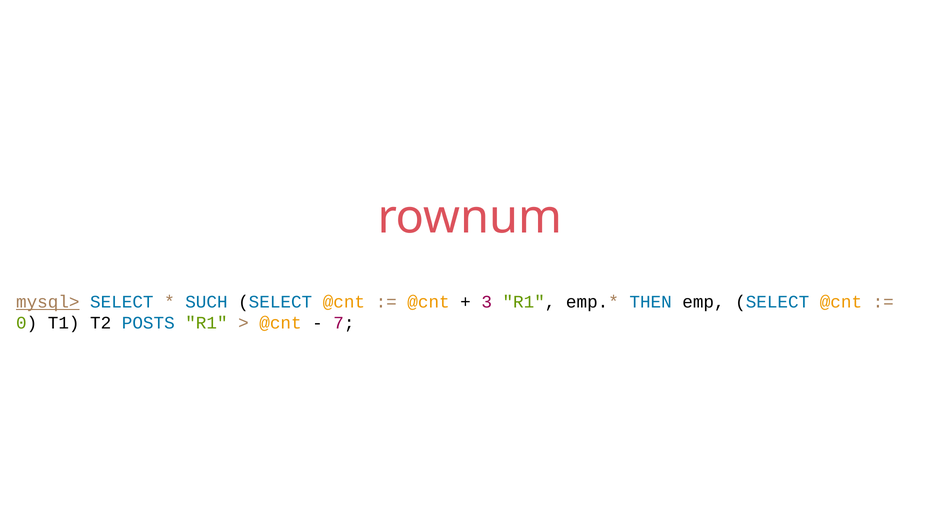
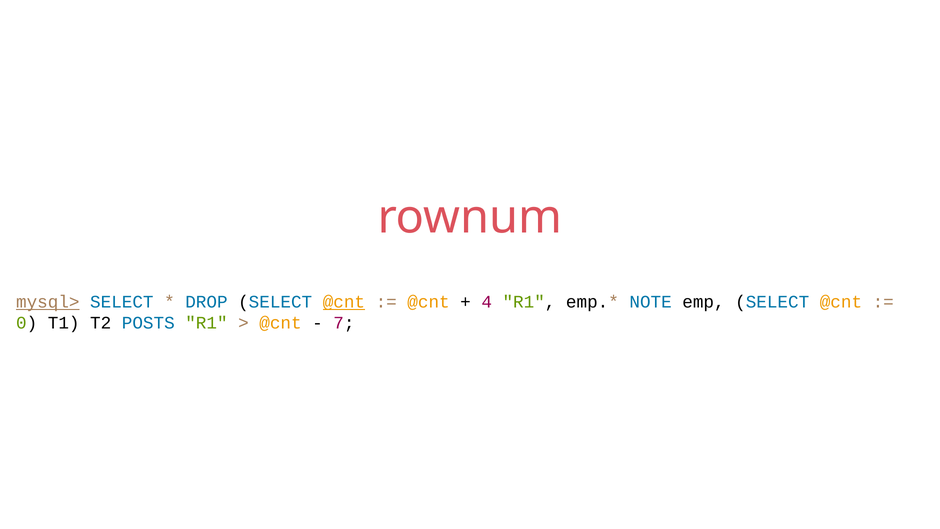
SUCH: SUCH -> DROP (206, 302)
@cnt underline: none -> present (344, 302)
3: 3 -> 4 (487, 302)
THEN: THEN -> NOTE (651, 302)
